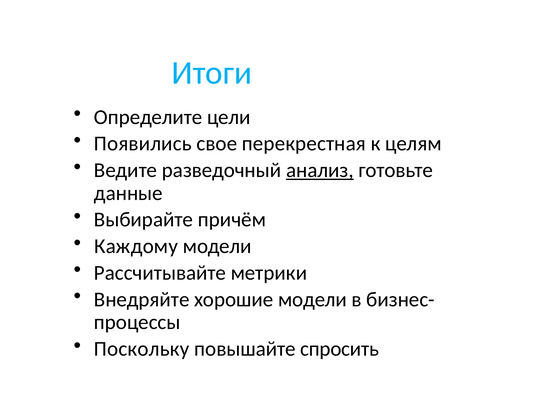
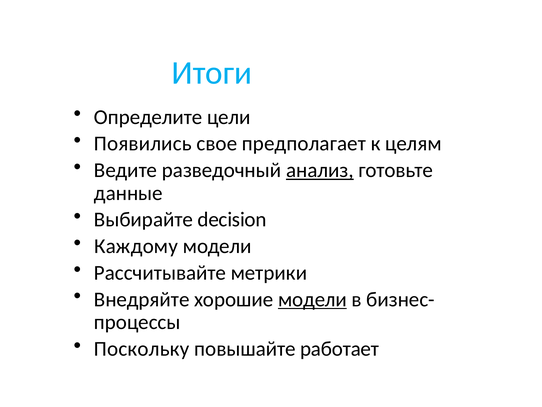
перекрестная: перекрестная -> предполагает (304, 143)
причём: причём -> decision (232, 219)
модели underline: none -> present (313, 299)
спросить: спросить -> работает (340, 348)
